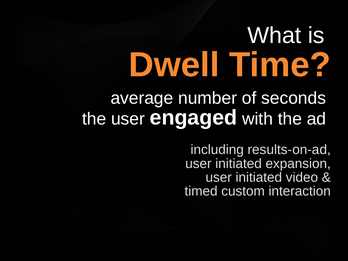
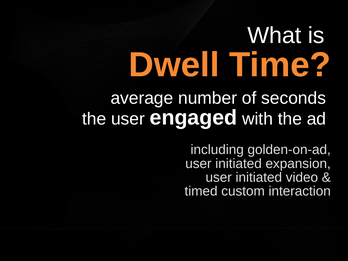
results-on-ad: results-on-ad -> golden-on-ad (289, 150)
